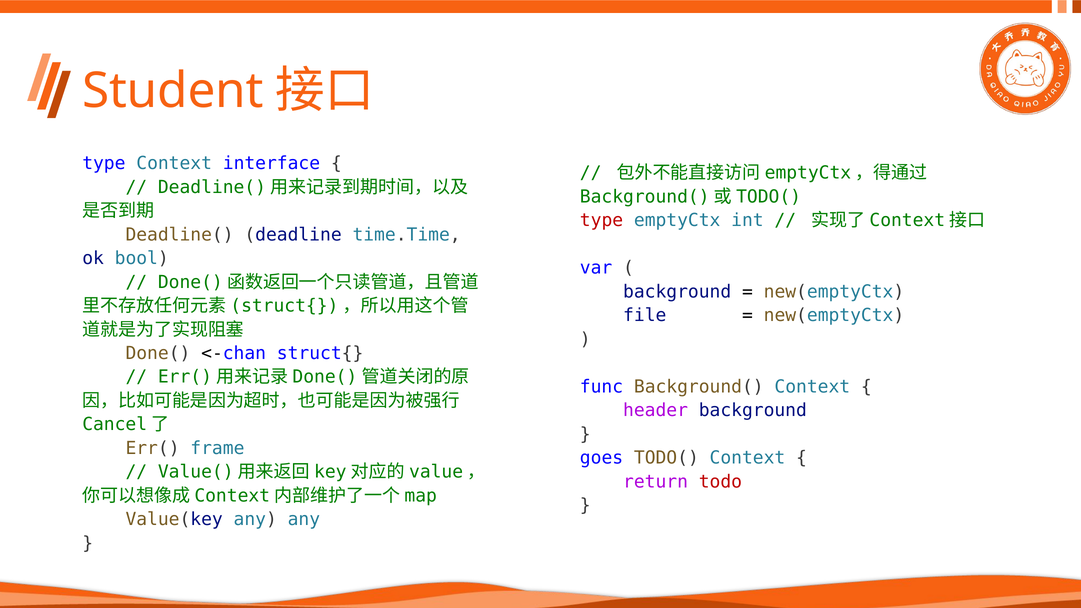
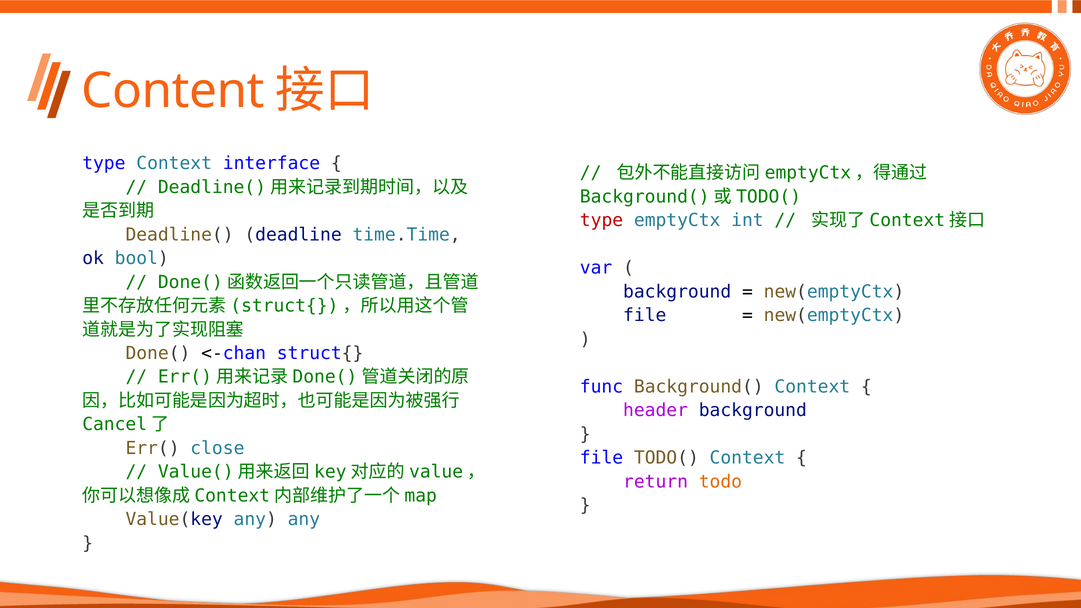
Student: Student -> Content (173, 91)
frame: frame -> close (217, 448)
goes: goes -> file (602, 458)
todo colour: red -> orange (720, 482)
